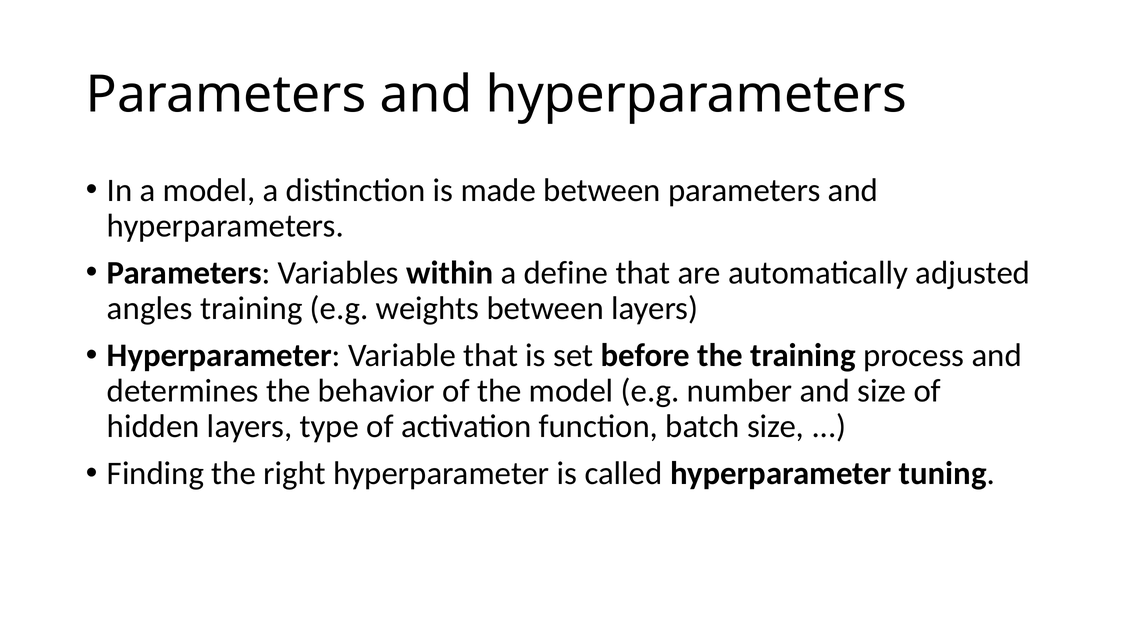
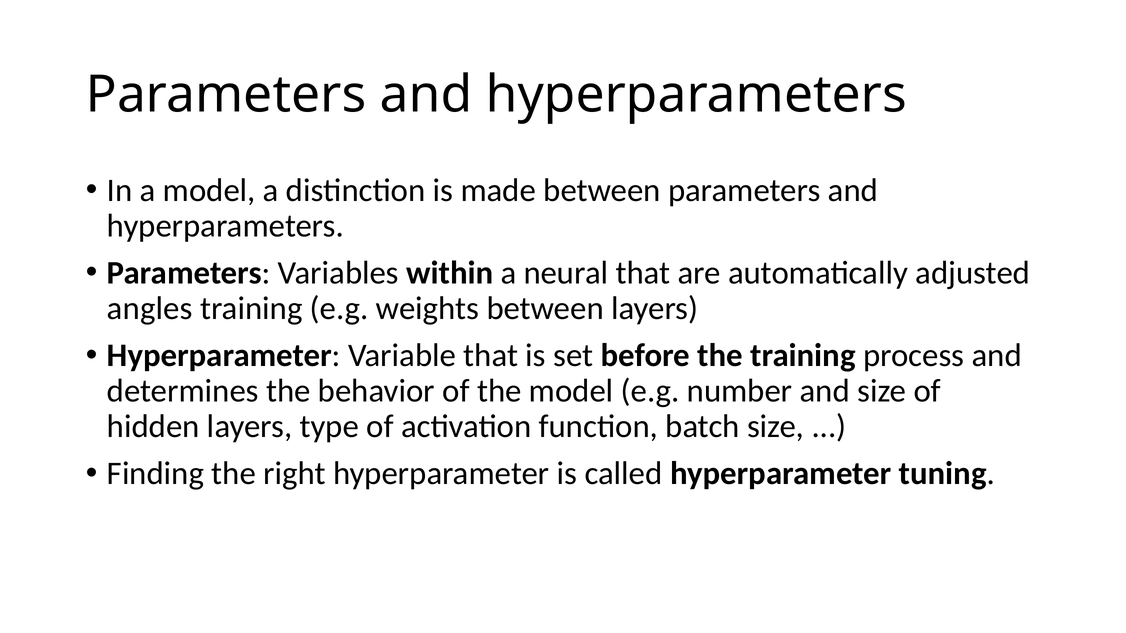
define: define -> neural (566, 273)
